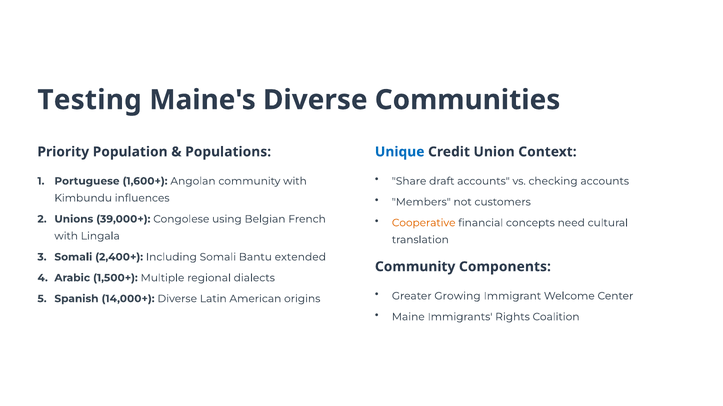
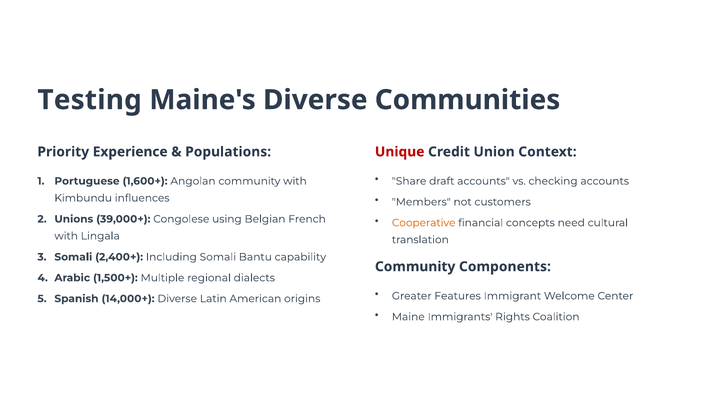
Population: Population -> Experience (130, 152)
Unique colour: blue -> red (400, 152)
extended: extended -> capability (300, 257)
Growing: Growing -> Features (458, 296)
